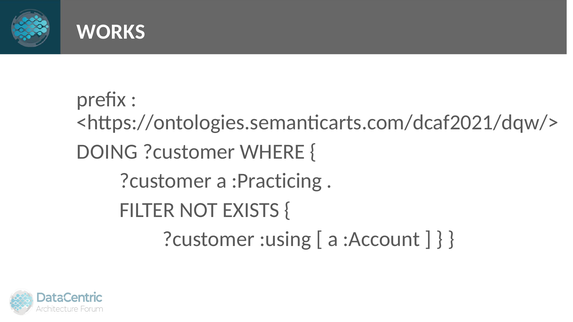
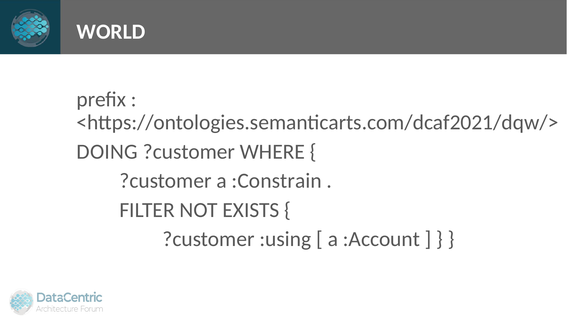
WORKS: WORKS -> WORLD (111, 32)
:Practicing: :Practicing -> :Constrain (277, 181)
